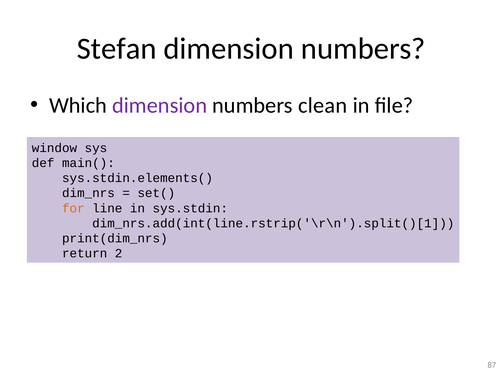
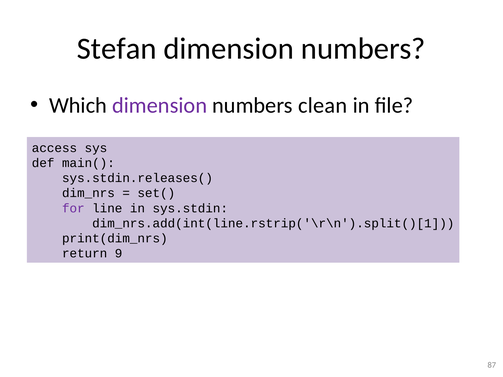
window: window -> access (54, 148)
sys.stdin.elements(: sys.stdin.elements( -> sys.stdin.releases( (137, 178)
for colour: orange -> purple (73, 208)
2: 2 -> 9 (119, 254)
